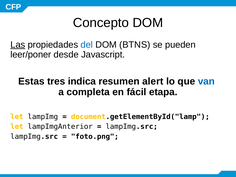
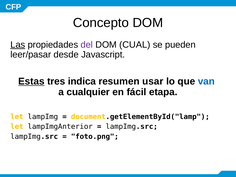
del colour: blue -> purple (87, 45)
BTNS: BTNS -> CUAL (135, 45)
leer/poner: leer/poner -> leer/pasar (31, 55)
Estas underline: none -> present (31, 81)
alert: alert -> usar (153, 81)
completa: completa -> cualquier (88, 92)
